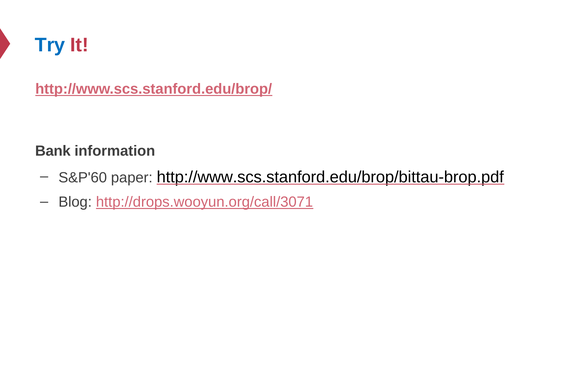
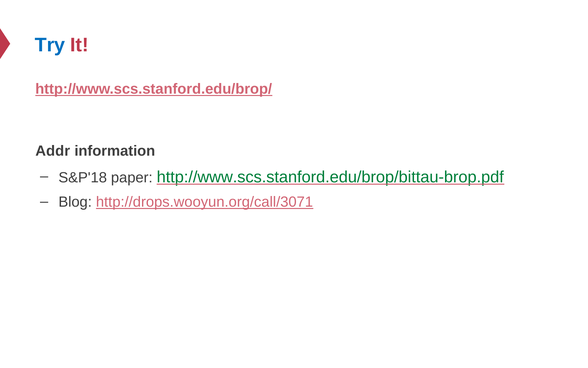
Bank: Bank -> Addr (53, 151)
S&P'60: S&P'60 -> S&P'18 (83, 177)
http://www.scs.stanford.edu/brop/bittau-brop.pdf colour: black -> green (330, 177)
